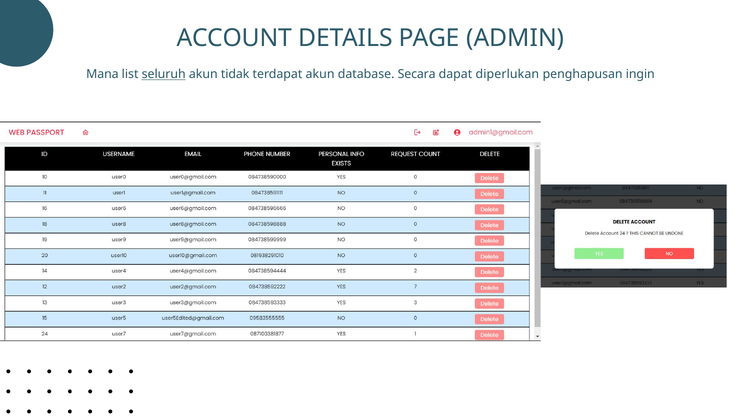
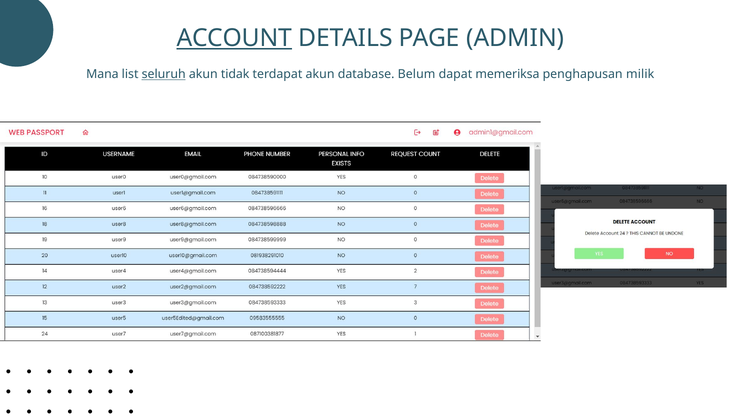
ACCOUNT underline: none -> present (234, 38)
Secara: Secara -> Belum (417, 74)
diperlukan: diperlukan -> memeriksa (507, 74)
ingin: ingin -> milik (640, 74)
